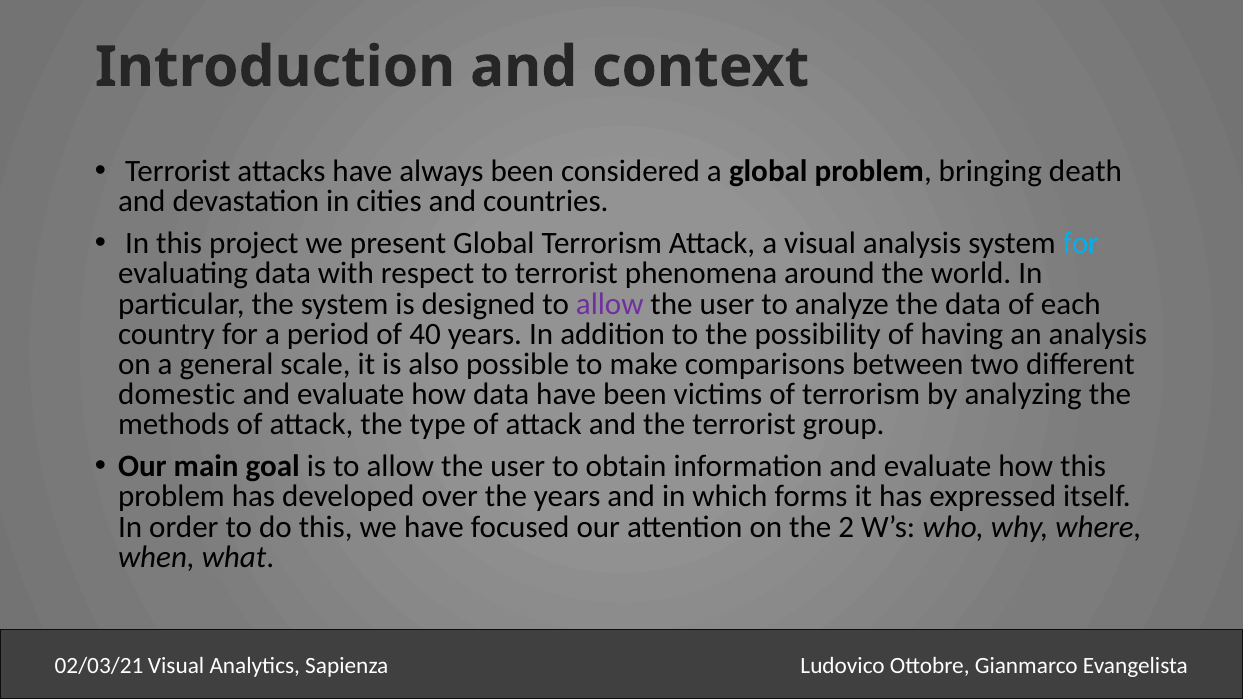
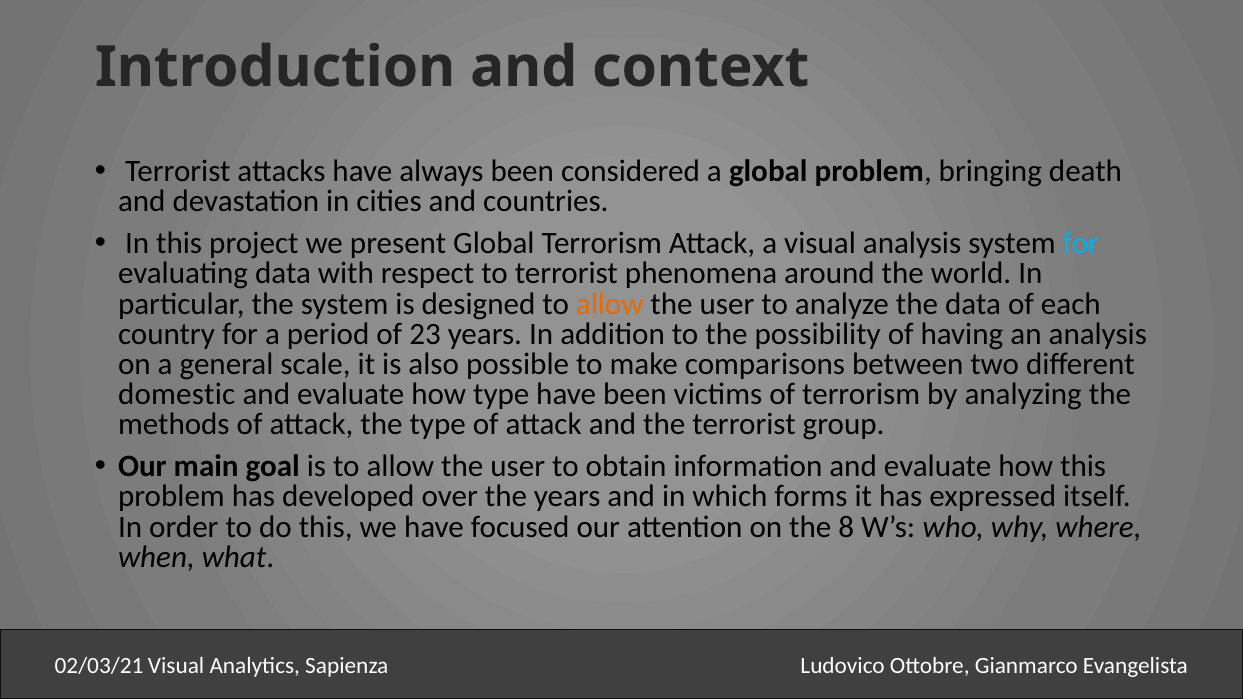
allow colour: purple -> orange (610, 304)
40: 40 -> 23 (425, 334)
how data: data -> type (501, 395)
2: 2 -> 8 (846, 527)
